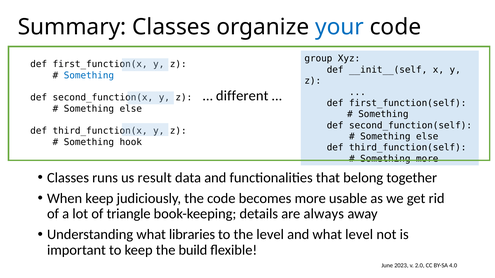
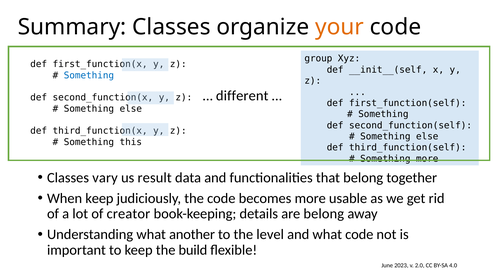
your colour: blue -> orange (340, 27)
hook: hook -> this (131, 142)
runs: runs -> vary (105, 178)
triangle: triangle -> creator (128, 214)
are always: always -> belong (324, 214)
libraries: libraries -> another (192, 235)
what level: level -> code (359, 235)
